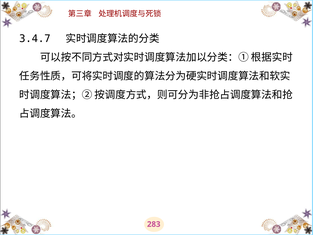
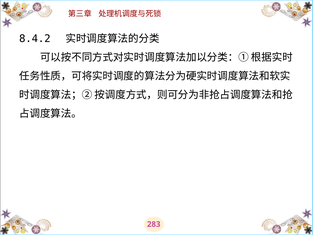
3.4.7: 3.4.7 -> 8.4.2 (35, 39)
